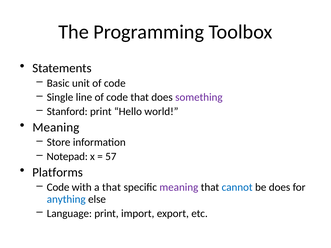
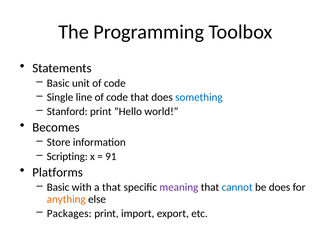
something colour: purple -> blue (199, 97)
Meaning: Meaning -> Becomes (56, 127)
Notepad: Notepad -> Scripting (67, 157)
57: 57 -> 91 (111, 157)
Code: Code -> Basic (58, 187)
anything colour: blue -> orange (66, 199)
Language: Language -> Packages (69, 214)
